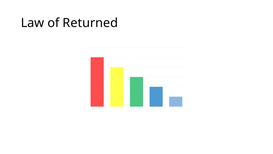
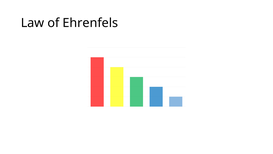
Returned: Returned -> Ehrenfels (90, 23)
